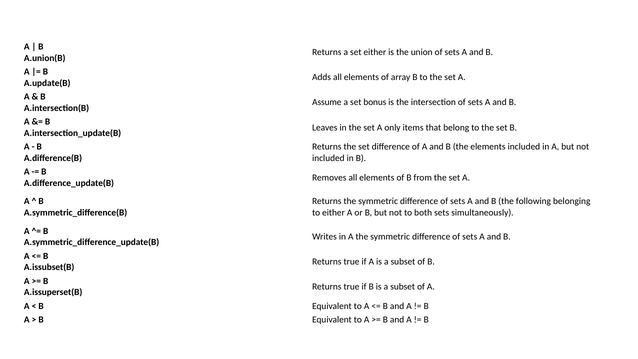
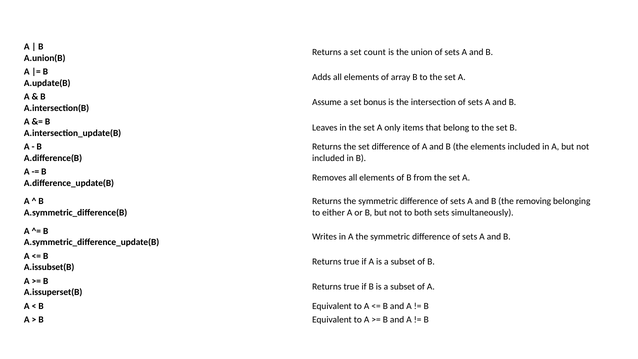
set either: either -> count (375, 52)
following: following -> removing (533, 201)
